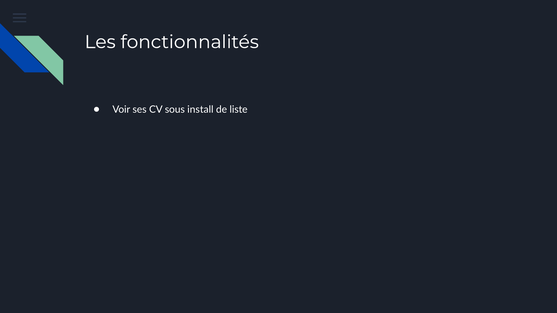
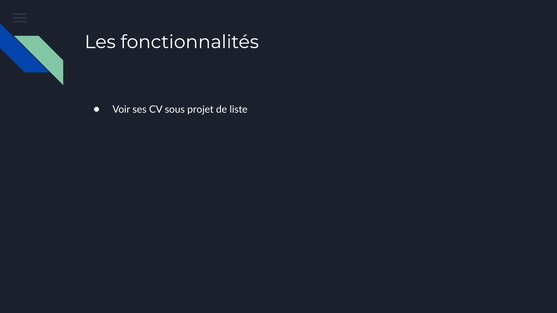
install: install -> projet (200, 110)
